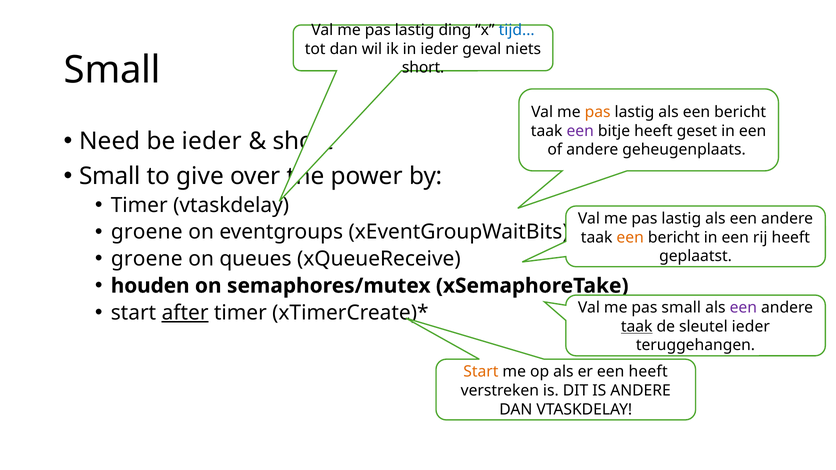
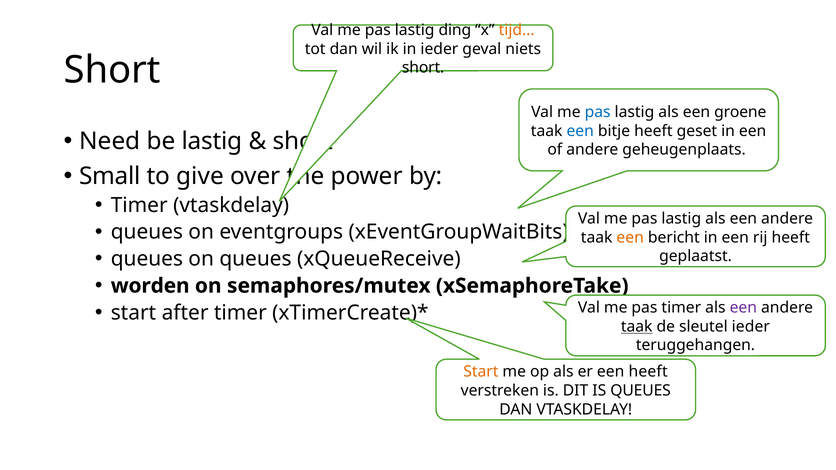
tijd colour: blue -> orange (517, 30)
Small: Small -> Short (112, 70)
pas colour: orange -> blue (598, 112)
als een bericht: bericht -> groene (740, 112)
een colour: purple -> blue (580, 131)
be ieder: ieder -> lastig (212, 141)
groene: groene -> queues (147, 232)
groene: groene -> queues (147, 259)
houden: houden -> worden (150, 286)
after underline: present -> none (185, 313)
pas small: small -> timer (681, 308)
IS ANDERE: ANDERE -> QUEUES (641, 391)
